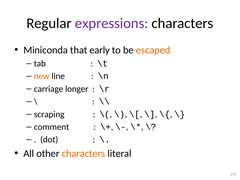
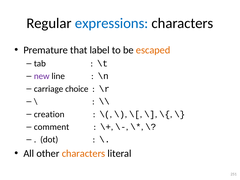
expressions colour: purple -> blue (112, 23)
Miniconda: Miniconda -> Premature (46, 50)
early: early -> label (100, 50)
new colour: orange -> purple (42, 76)
longer: longer -> choice (77, 89)
scraping: scraping -> creation (49, 114)
